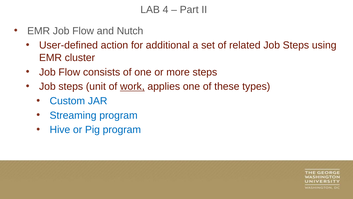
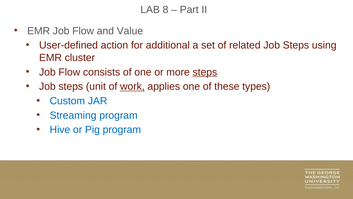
4: 4 -> 8 (166, 10)
Nutch: Nutch -> Value (130, 31)
steps underline: none -> present (205, 72)
